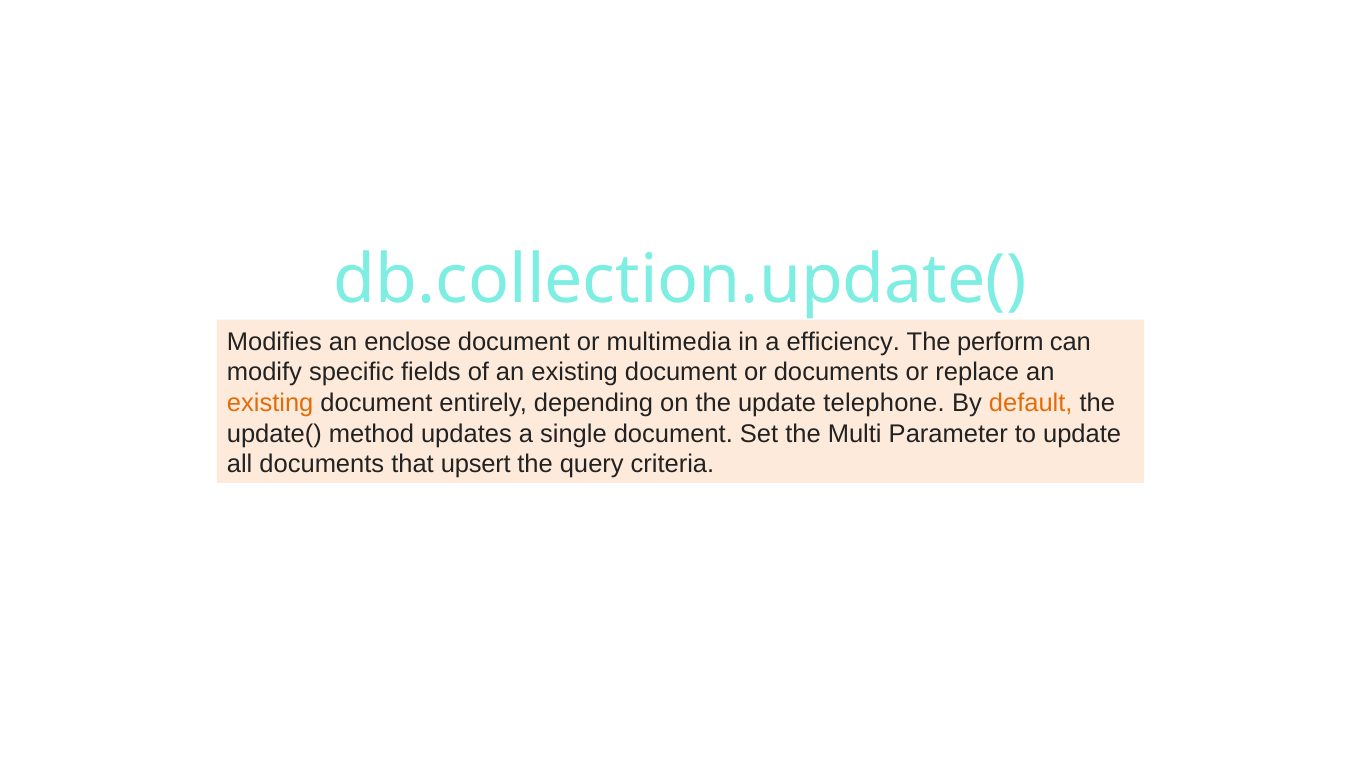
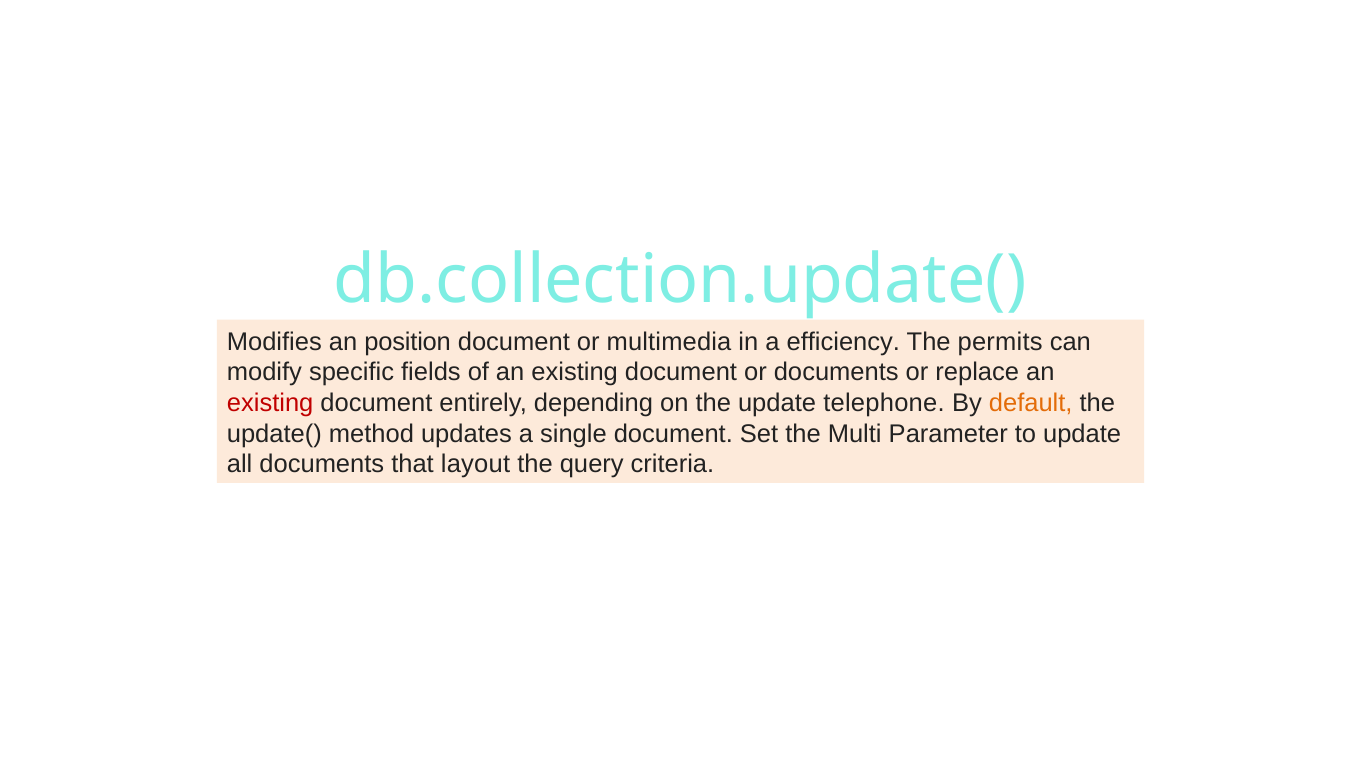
enclose: enclose -> position (408, 342)
perform: perform -> permits (1000, 342)
existing colour: orange -> red (270, 403)
upsert: upsert -> layout (476, 464)
